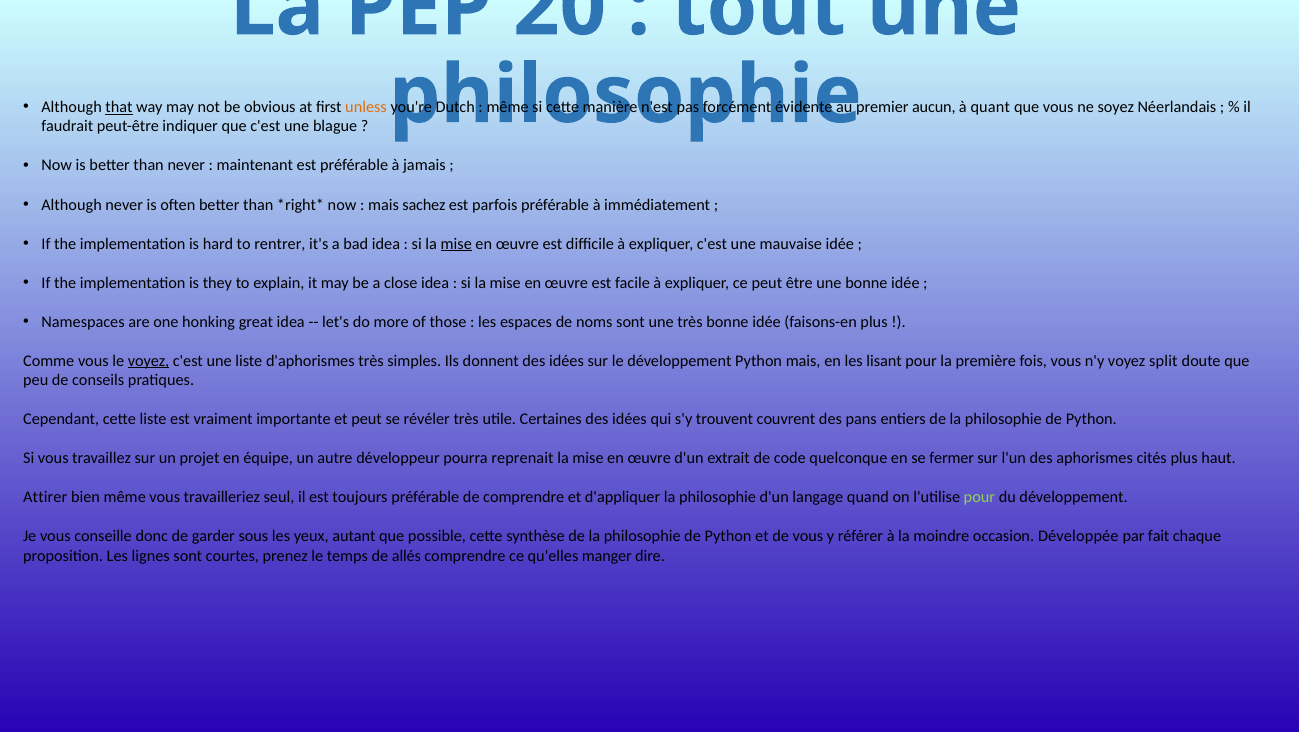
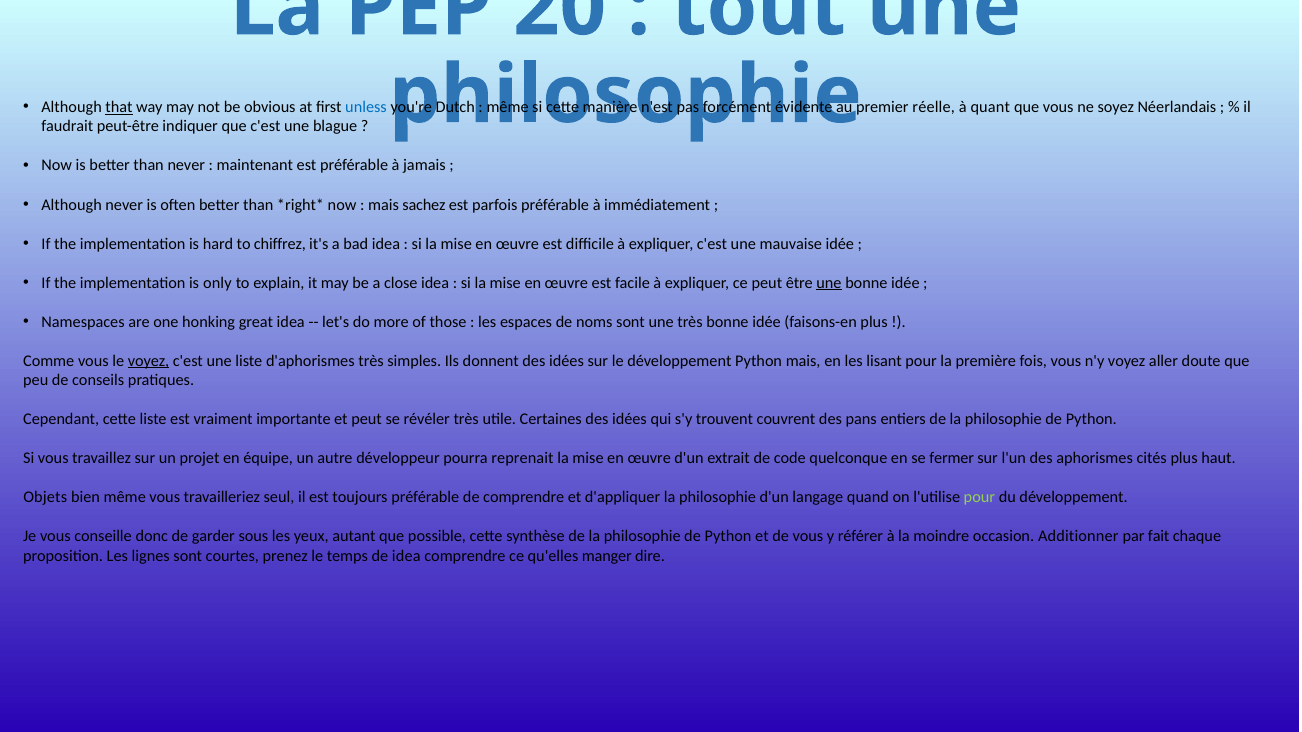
unless colour: orange -> blue (366, 107)
aucun: aucun -> réelle (934, 107)
rentrer: rentrer -> chiffrez (280, 244)
mise underline: present -> none (456, 244)
they: they -> only (217, 283)
une underline: none -> present (829, 283)
split: split -> aller (1163, 361)
Attirer: Attirer -> Objets (45, 498)
Développée: Développée -> Additionner (1078, 537)
de allés: allés -> idea (406, 556)
